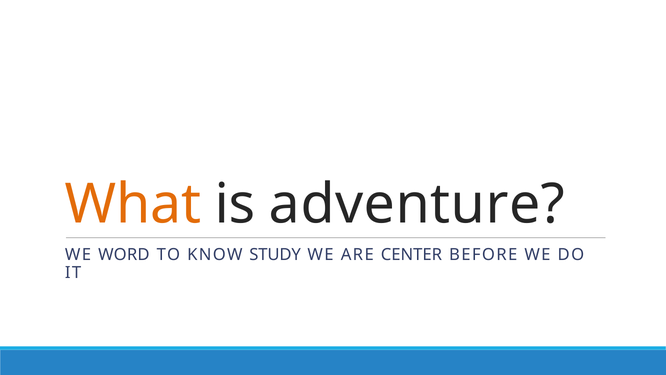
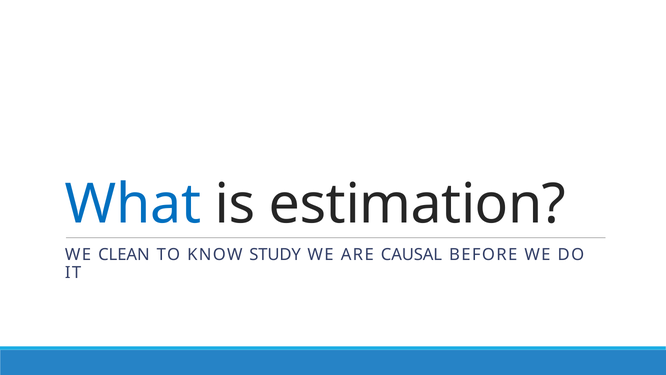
What colour: orange -> blue (133, 204)
adventure: adventure -> estimation (417, 204)
WORD: WORD -> CLEAN (124, 255)
CENTER: CENTER -> CAUSAL (411, 255)
